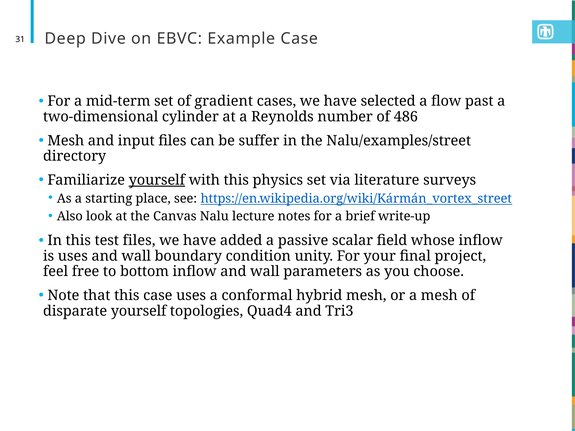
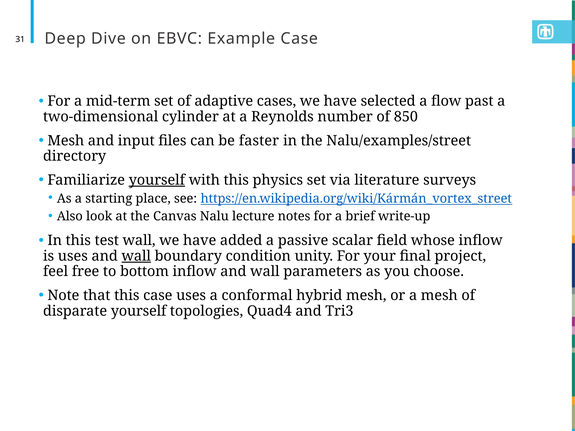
gradient: gradient -> adaptive (224, 101)
486: 486 -> 850 (406, 117)
suffer: suffer -> faster (259, 141)
test files: files -> wall (139, 241)
wall underline: none -> present (136, 256)
